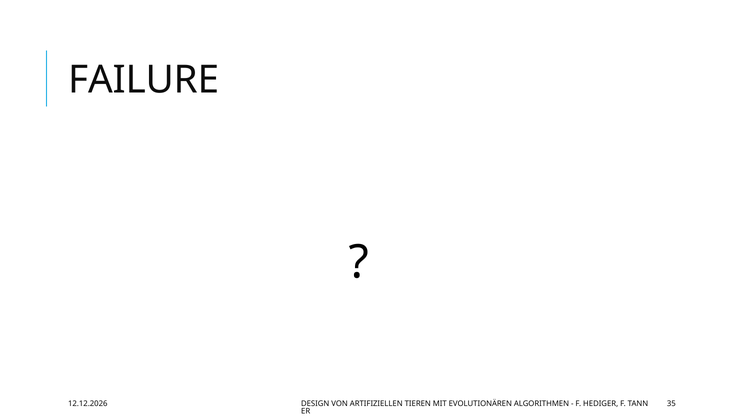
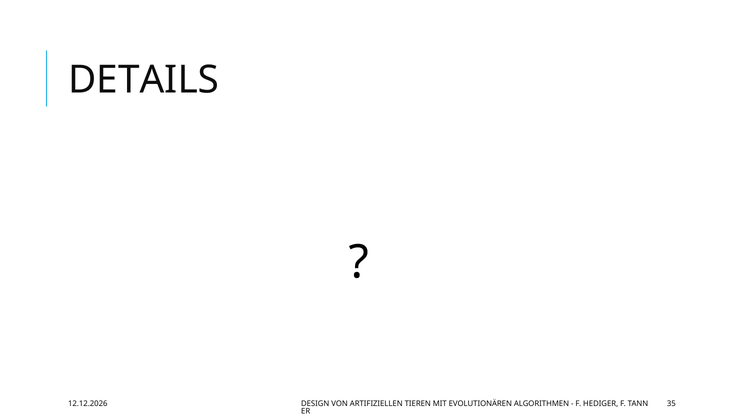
FAILURE: FAILURE -> DETAILS (144, 80)
